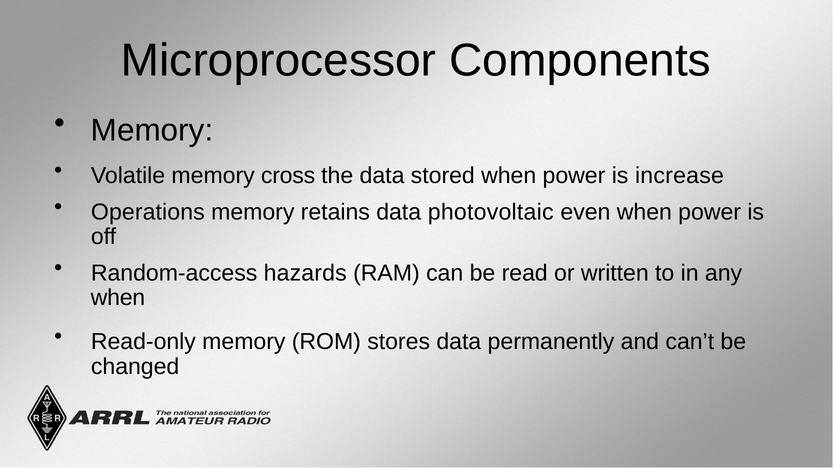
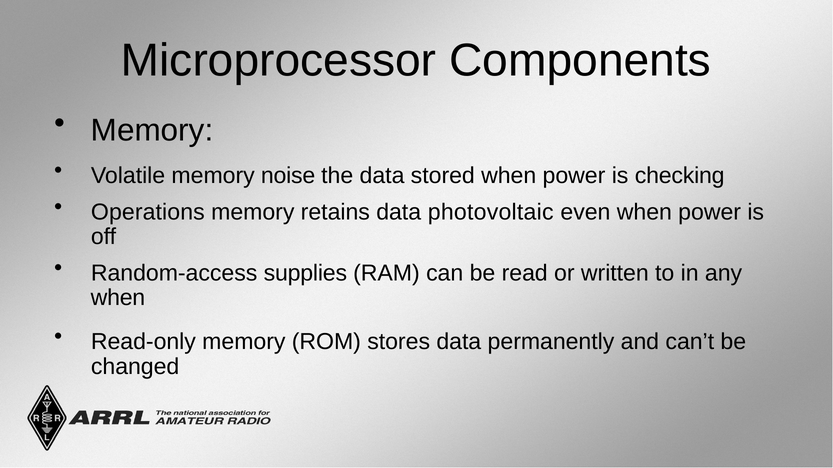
cross: cross -> noise (288, 176)
increase: increase -> checking (680, 176)
hazards: hazards -> supplies (305, 273)
